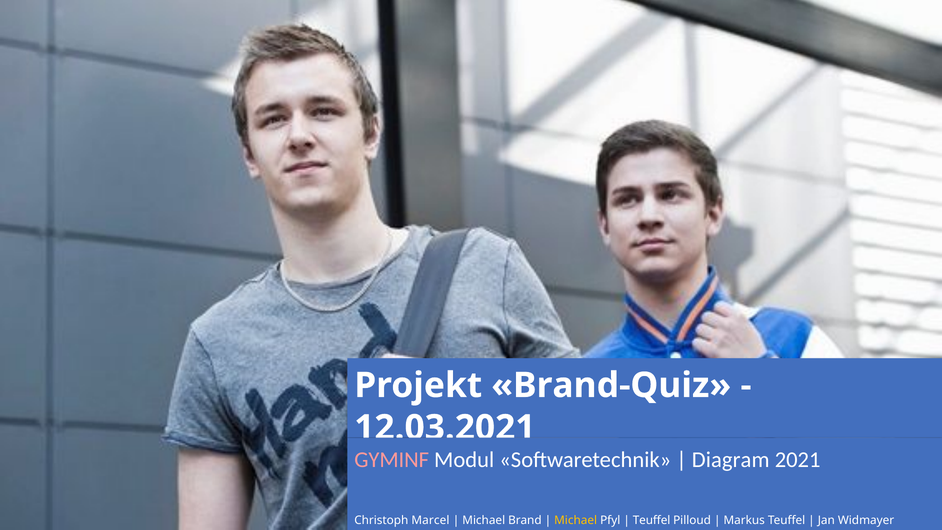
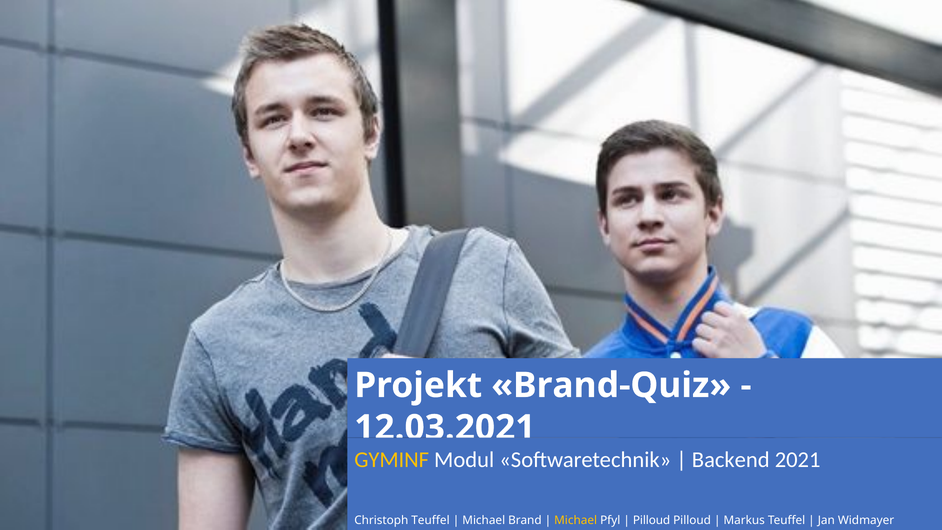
GYMINF colour: pink -> yellow (392, 460)
Diagram: Diagram -> Backend (731, 460)
Christoph Marcel: Marcel -> Teuffel (430, 520)
Teuffel: Teuffel -> Pilloud (652, 520)
